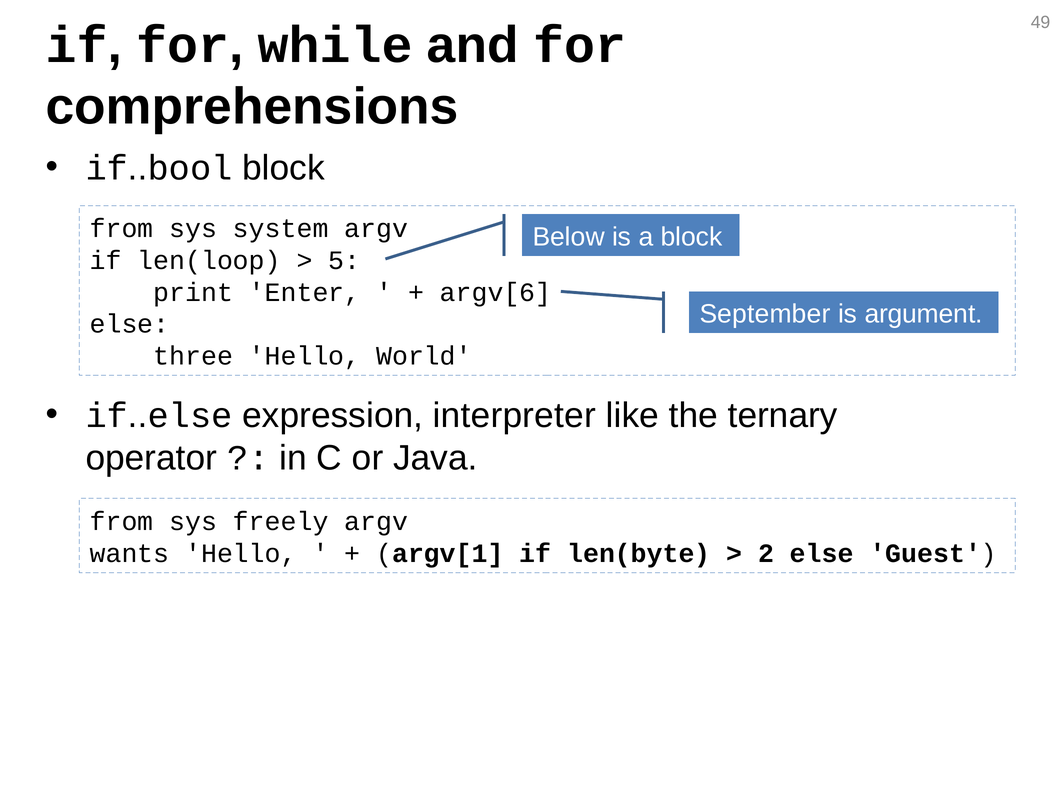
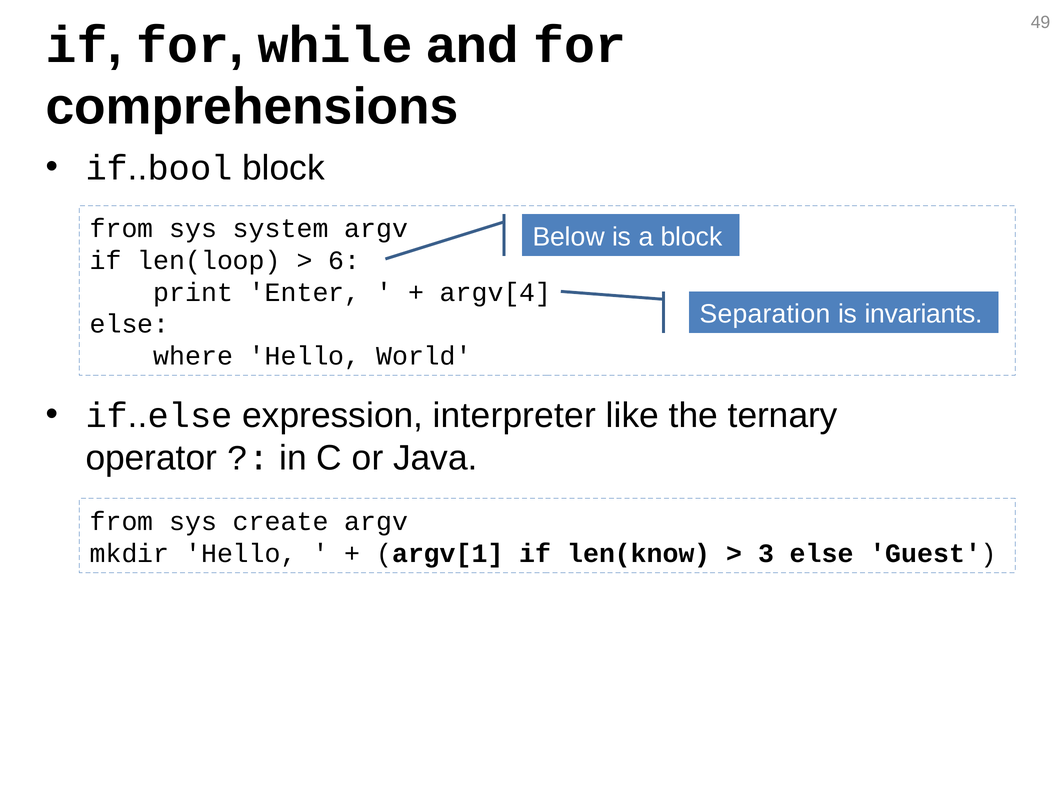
5: 5 -> 6 (344, 260)
argv[6: argv[6 -> argv[4 (496, 292)
September: September -> Separation (765, 314)
argument: argument -> invariants (924, 314)
three: three -> where (193, 356)
freely: freely -> create (281, 521)
wants: wants -> mkdir (130, 553)
len(byte: len(byte -> len(know (639, 553)
2: 2 -> 3 (766, 553)
